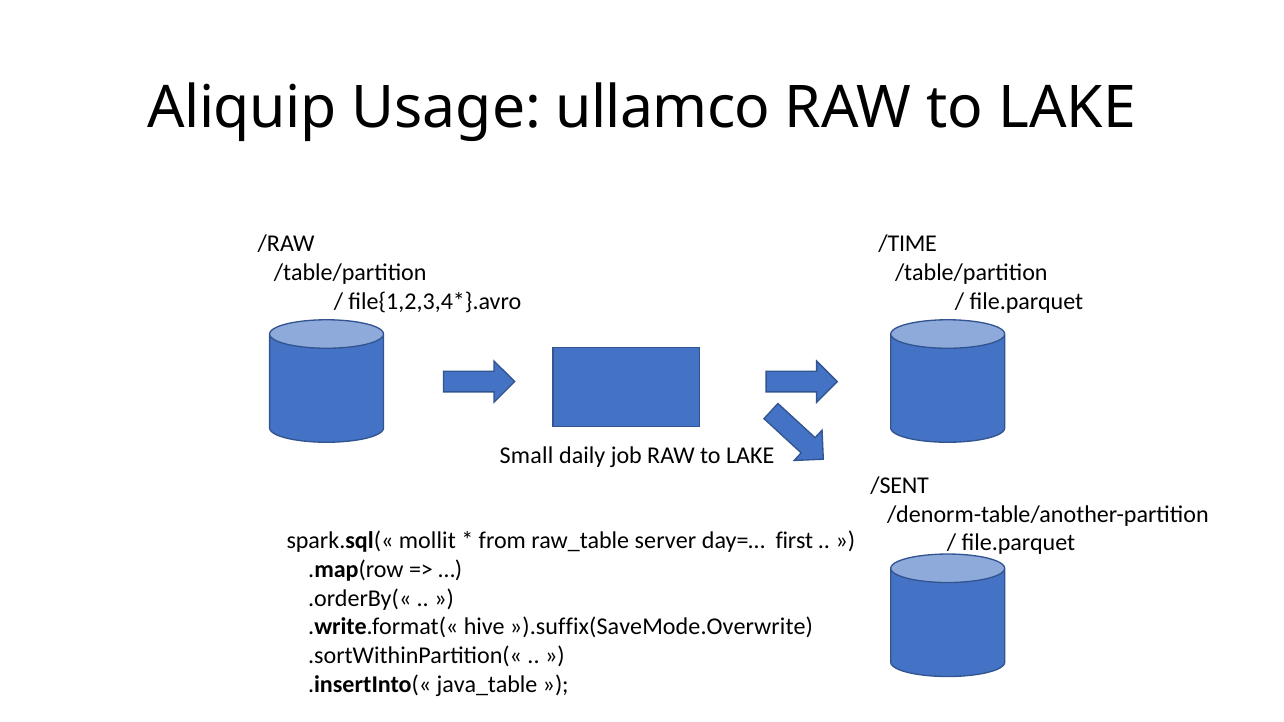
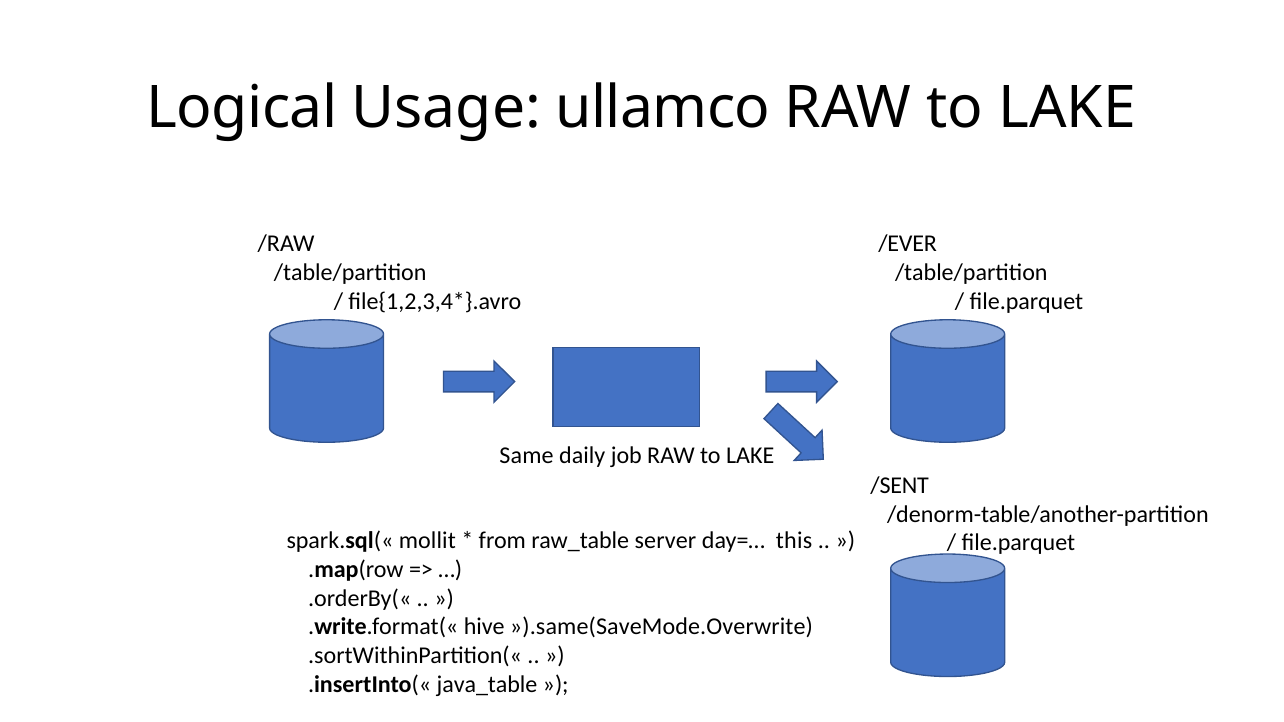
Aliquip: Aliquip -> Logical (242, 108)
/TIME: /TIME -> /EVER (908, 244)
Small: Small -> Same (527, 456)
first: first -> this (794, 541)
»).suffix(SaveMode.Overwrite: »).suffix(SaveMode.Overwrite -> »).same(SaveMode.Overwrite (661, 627)
